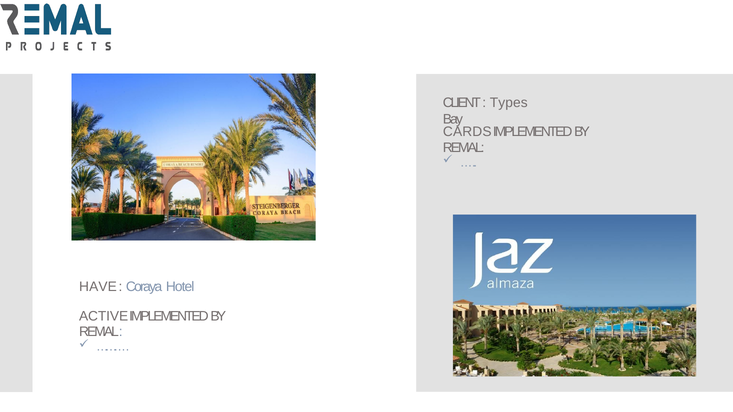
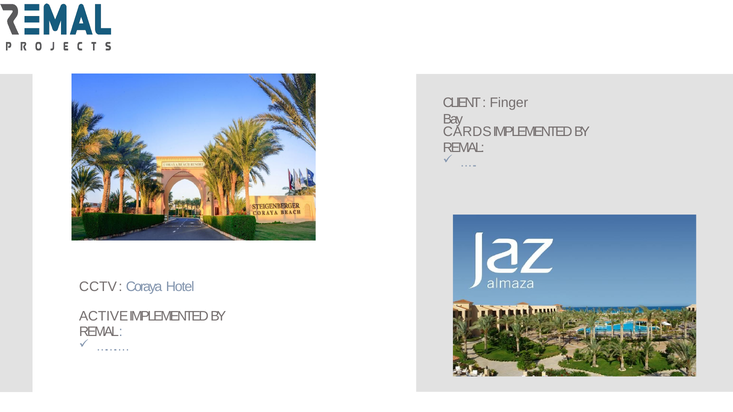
Types: Types -> Finger (509, 103)
HAVE: HAVE -> CCTV (98, 287)
